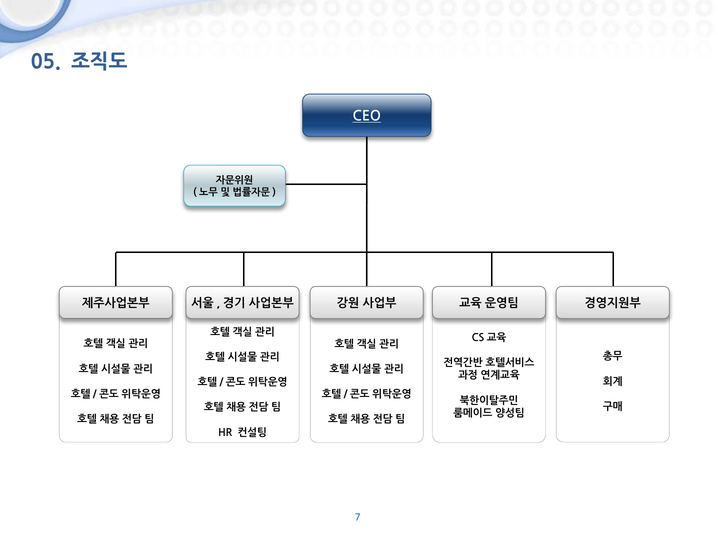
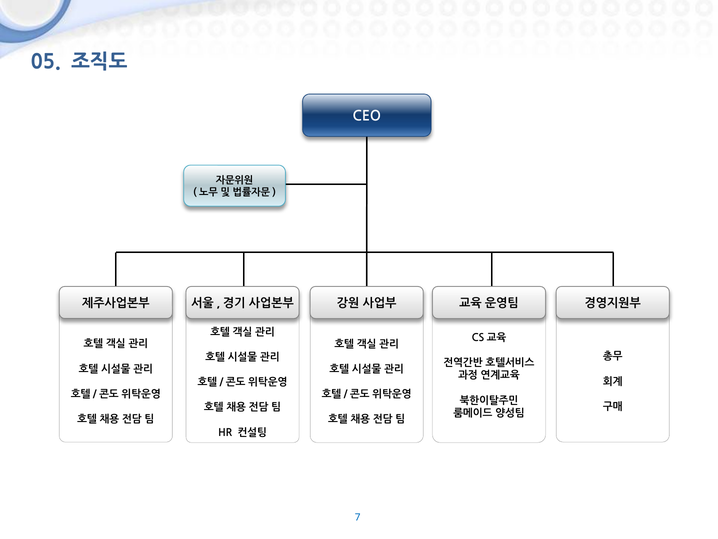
CEO underline: present -> none (367, 116)
